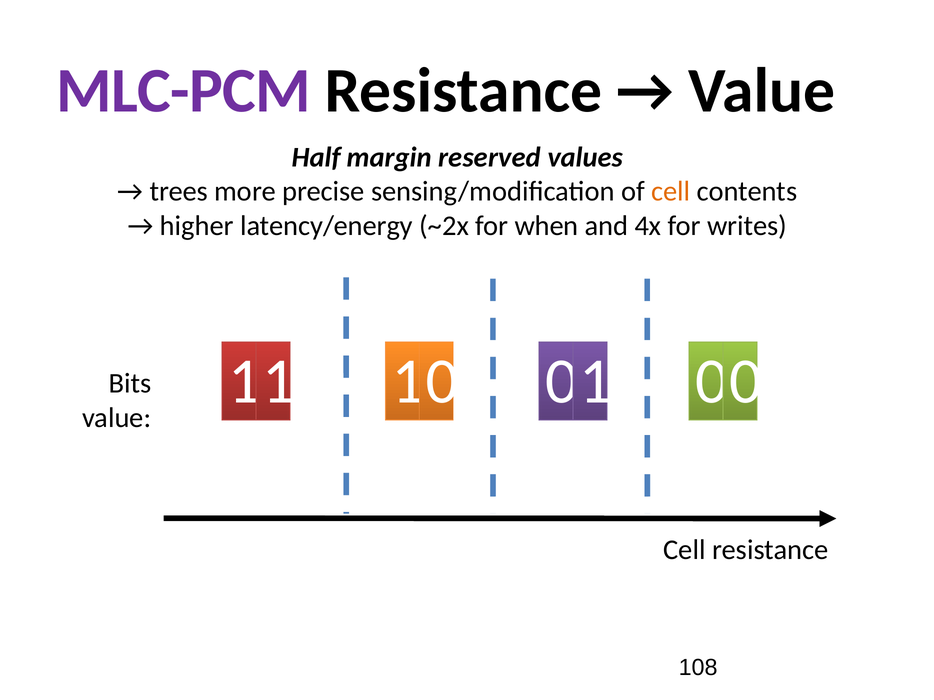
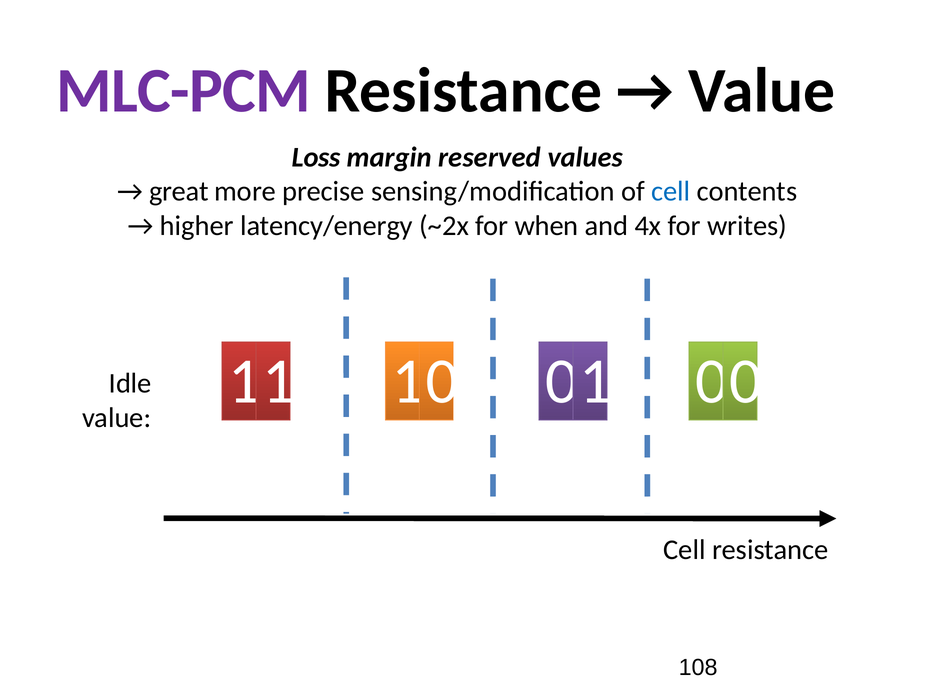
Half: Half -> Loss (316, 157)
trees: trees -> great (179, 192)
cell colour: orange -> blue (671, 192)
Bits: Bits -> Idle (130, 384)
